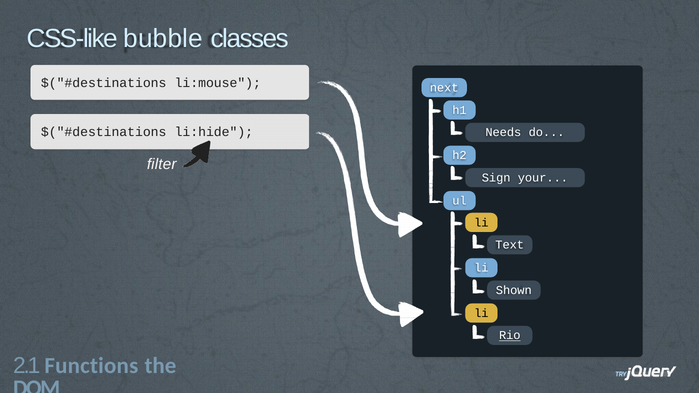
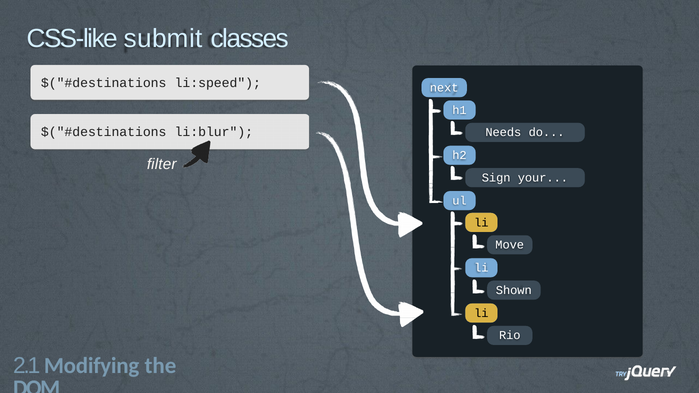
bubble: bubble -> submit (163, 39)
li:mouse: li:mouse -> li:speed (218, 83)
li:hide: li:hide -> li:blur (214, 132)
Text: Text -> Move (510, 245)
Rio underline: present -> none (510, 336)
Functions: Functions -> Modifying (92, 366)
